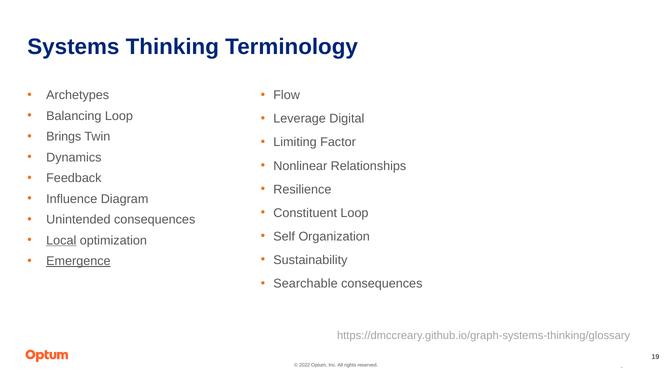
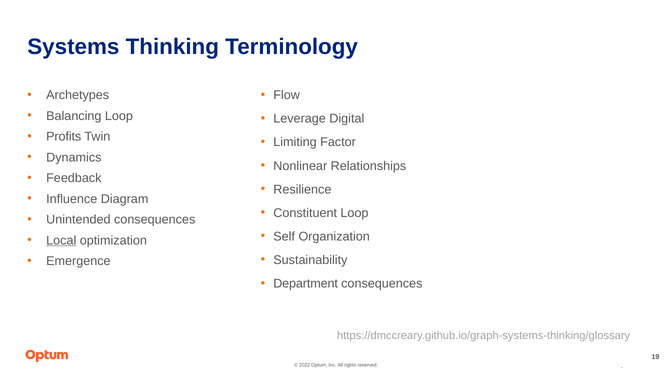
Brings: Brings -> Profits (64, 137)
Emergence underline: present -> none (78, 261)
Searchable: Searchable -> Department (306, 284)
